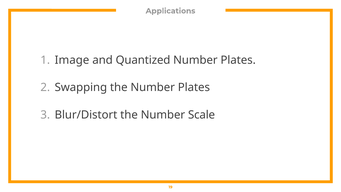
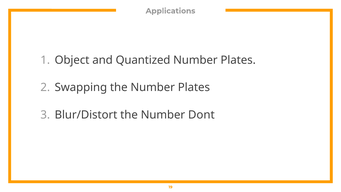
Image: Image -> Object (72, 60)
Scale: Scale -> Dont (201, 115)
